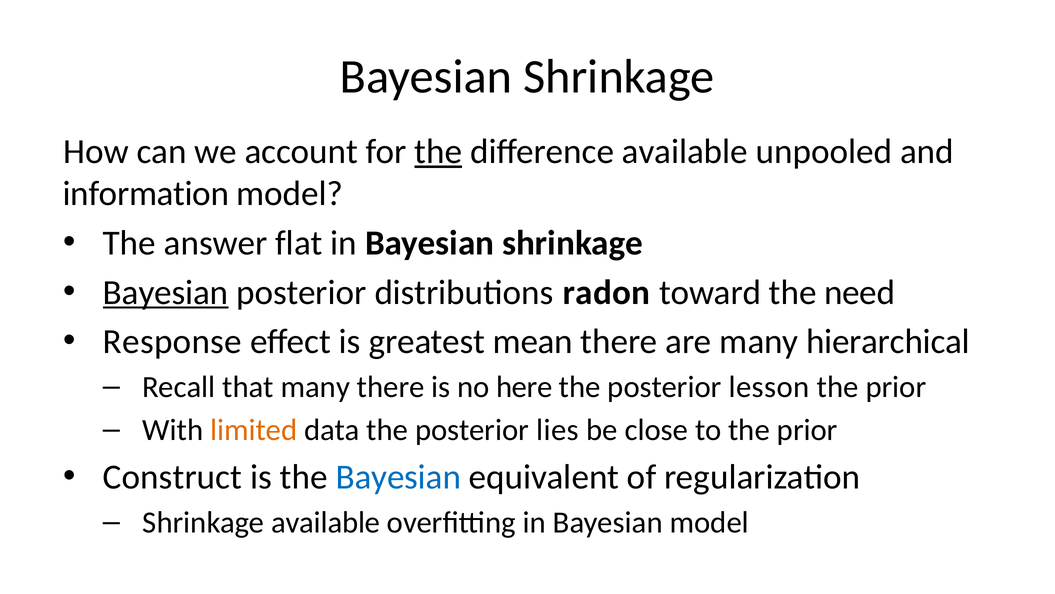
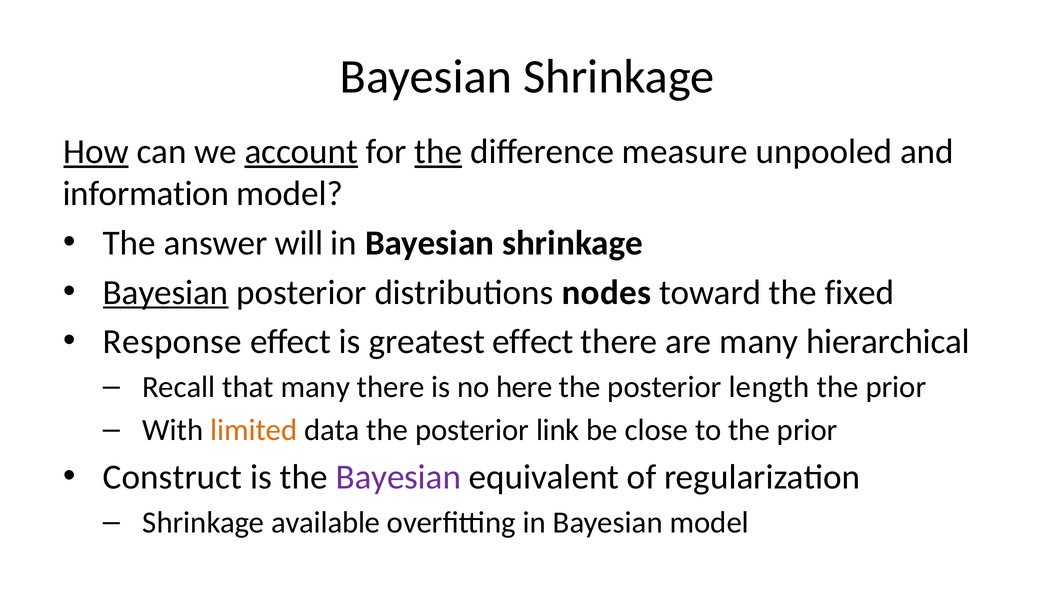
How underline: none -> present (96, 152)
account underline: none -> present (301, 152)
difference available: available -> measure (685, 152)
flat: flat -> will (299, 243)
radon: radon -> nodes (606, 292)
need: need -> fixed (859, 292)
greatest mean: mean -> effect (533, 341)
lesson: lesson -> length (769, 387)
lies: lies -> link (558, 430)
Bayesian colour: blue -> purple (398, 477)
